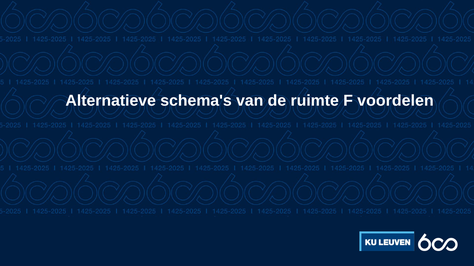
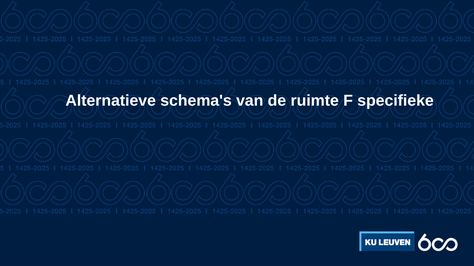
voordelen: voordelen -> specifieke (396, 101)
